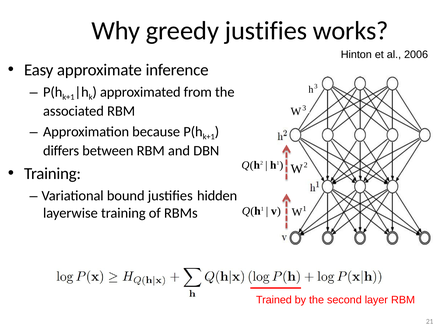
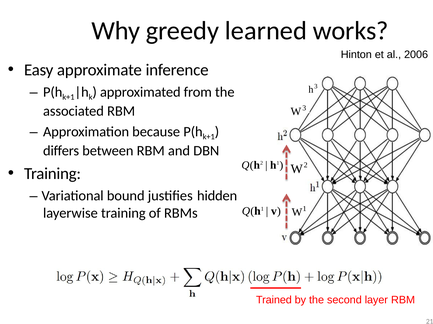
greedy justifies: justifies -> learned (266, 31)
